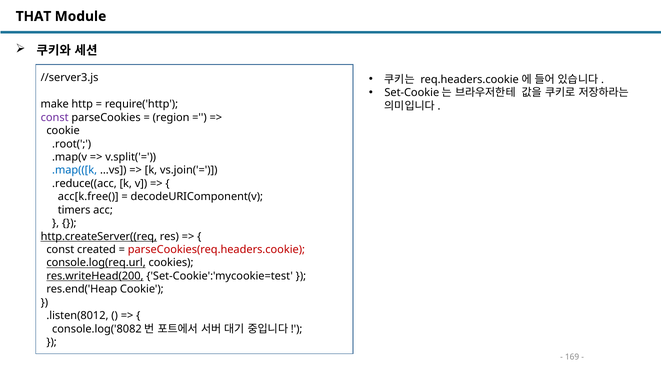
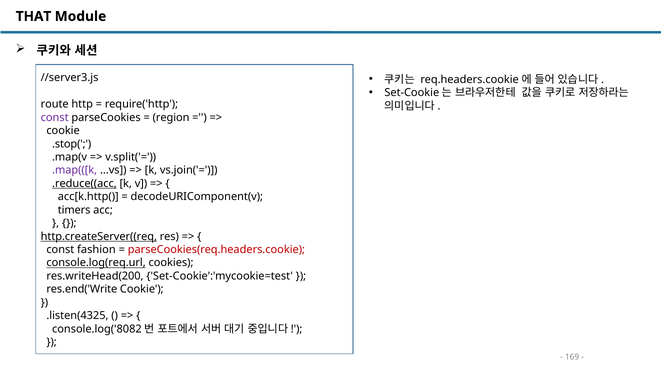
make: make -> route (55, 104)
.root(: .root( -> .stop( (72, 144)
.map(([k colour: blue -> purple (75, 170)
.reduce((acc underline: none -> present (84, 183)
acc[k.free(: acc[k.free( -> acc[k.http( (88, 197)
created: created -> fashion (96, 250)
res.writeHead(200 underline: present -> none (95, 276)
res.end('Heap: res.end('Heap -> res.end('Write (82, 289)
.listen(8012: .listen(8012 -> .listen(4325 (77, 316)
